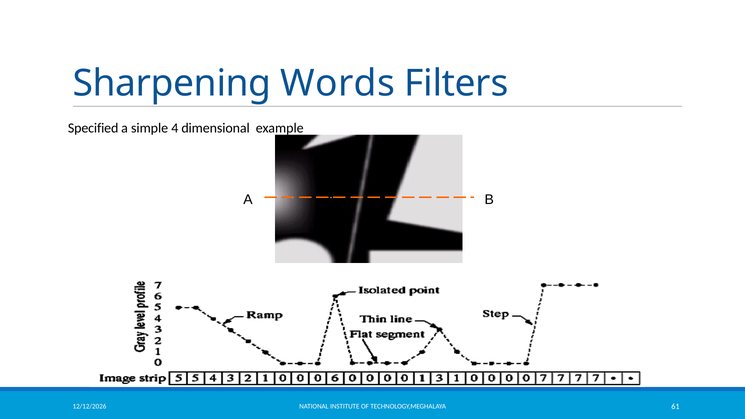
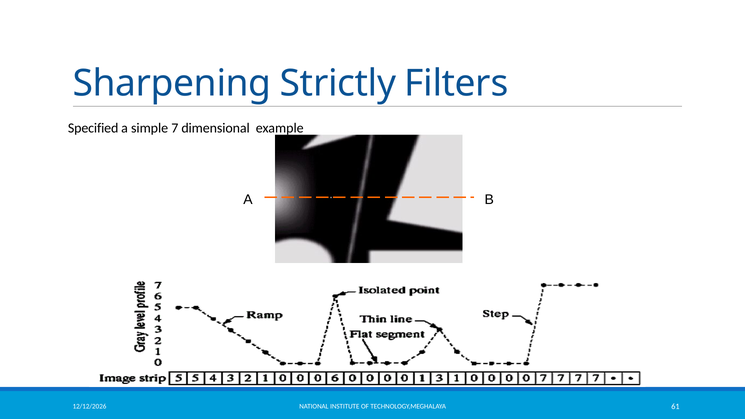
Words: Words -> Strictly (338, 83)
4: 4 -> 7 (175, 128)
